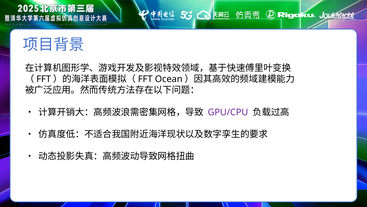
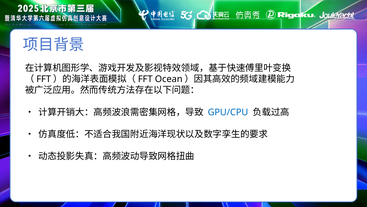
GPU/CPU colour: purple -> blue (228, 112)
